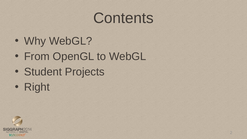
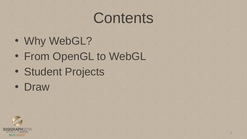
Right: Right -> Draw (37, 87)
